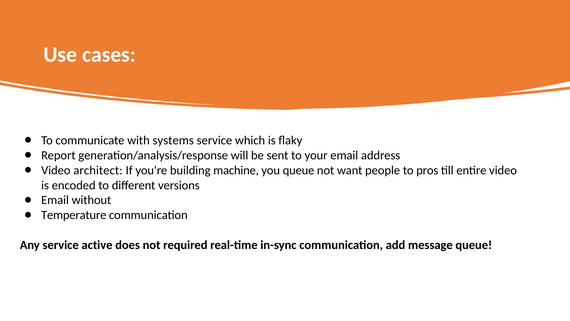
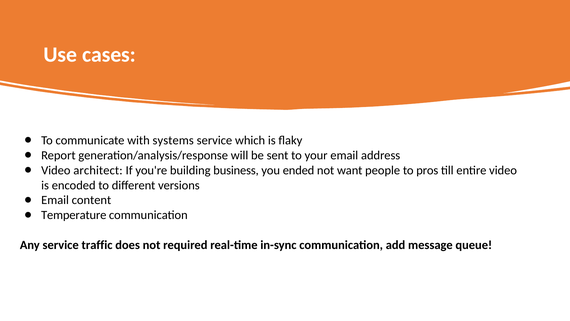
machine: machine -> business (236, 170)
you queue: queue -> ended (299, 170)
without: without -> content (91, 200)
active: active -> traffic (97, 245)
